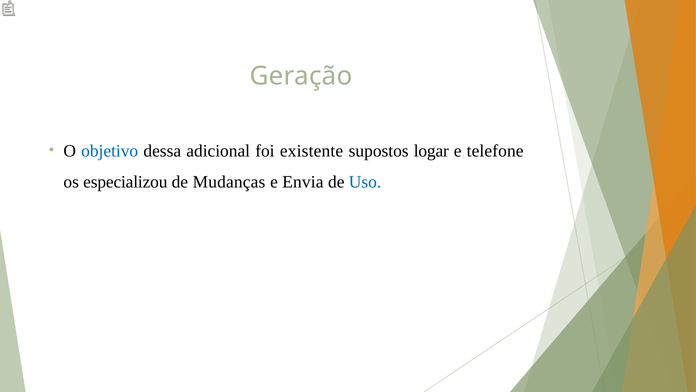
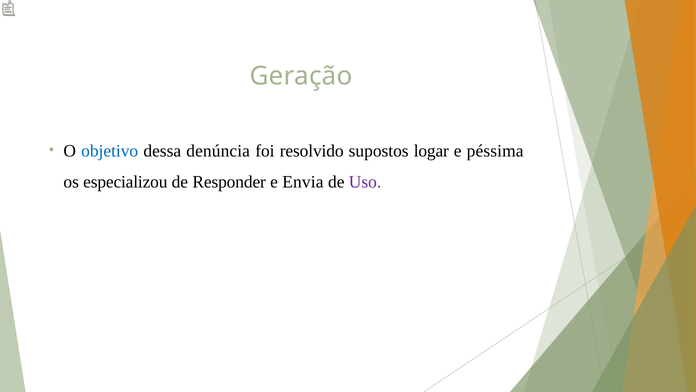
adicional: adicional -> denúncia (218, 151)
existente: existente -> resolvido (312, 151)
telefone: telefone -> péssima (495, 151)
Mudanças: Mudanças -> Responder (229, 182)
Uso colour: blue -> purple (365, 182)
